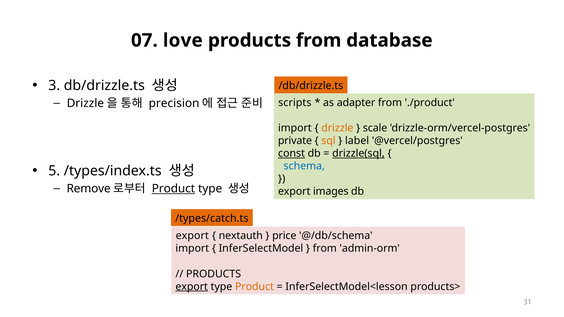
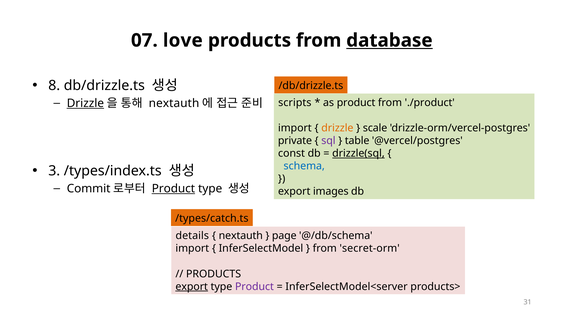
database underline: none -> present (389, 40)
3: 3 -> 8 (54, 86)
Drizzle underline: none -> present (85, 103)
precision: precision -> nextauth (174, 103)
as adapter: adapter -> product (356, 103)
sql colour: orange -> purple (328, 141)
label: label -> table (357, 141)
const underline: present -> none (292, 154)
5: 5 -> 3 (54, 171)
Remove: Remove -> Commit (89, 189)
export: export -> details (192, 236)
price: price -> page (284, 236)
admin-orm: admin-orm -> secret-orm (370, 249)
Product colour: orange -> purple (254, 287)
InferSelectModel<lesson: InferSelectModel<lesson -> InferSelectModel<server (347, 287)
